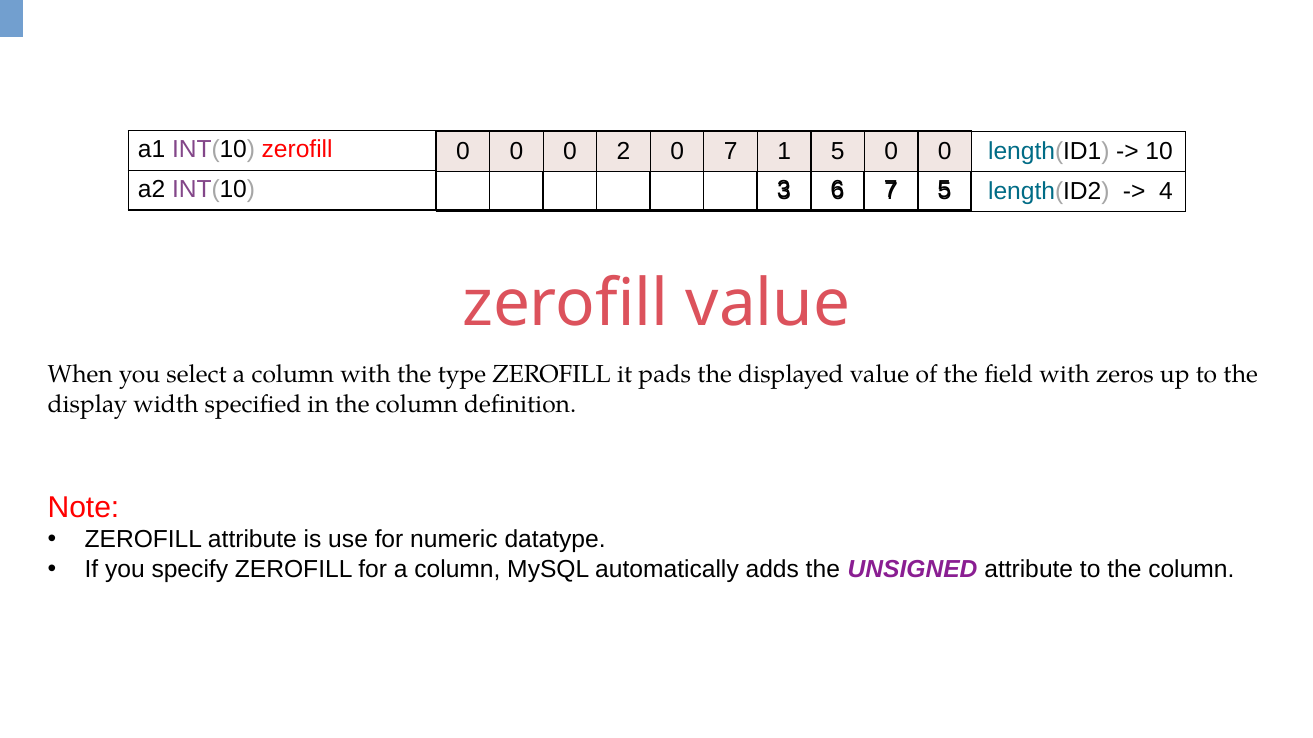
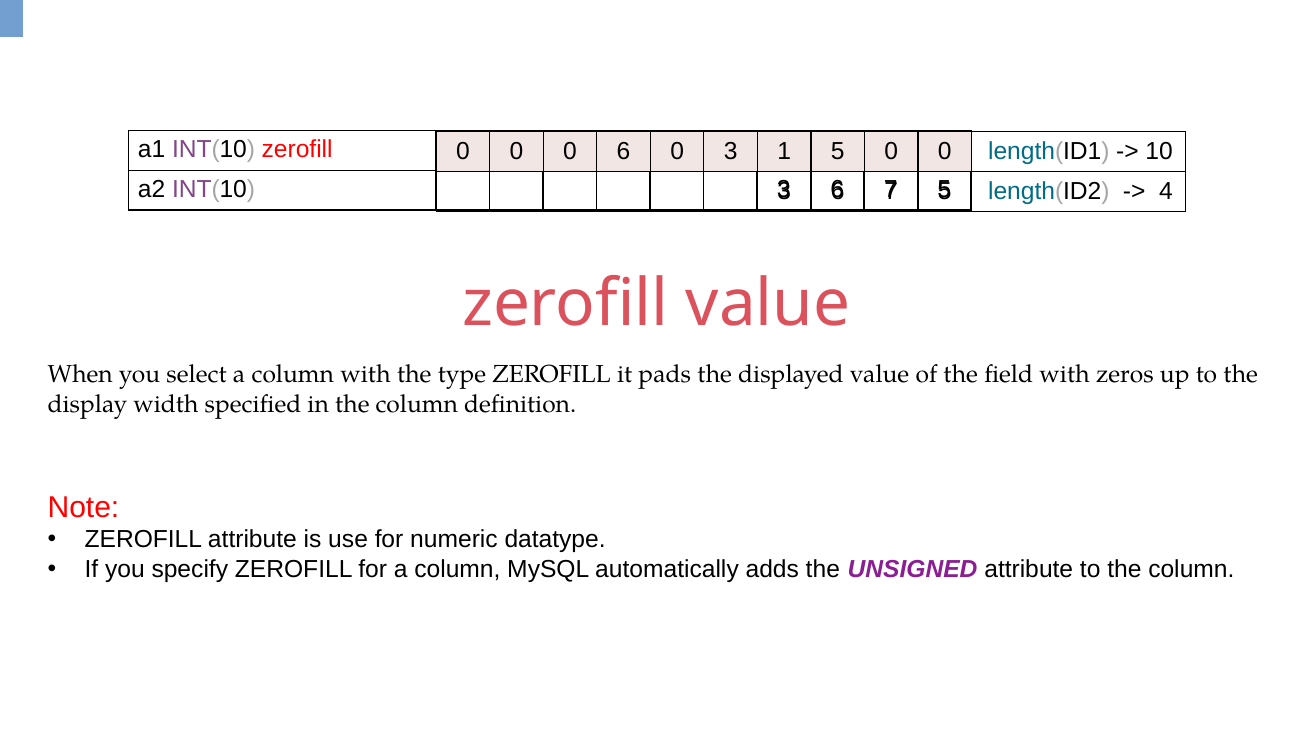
0 2: 2 -> 6 (624, 151)
0 7: 7 -> 3 (731, 151)
